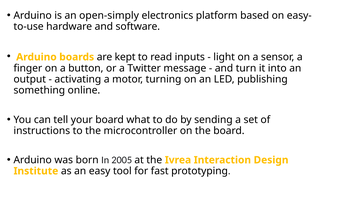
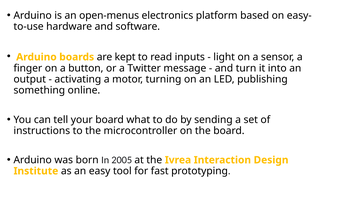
open-simply: open-simply -> open-menus (109, 16)
